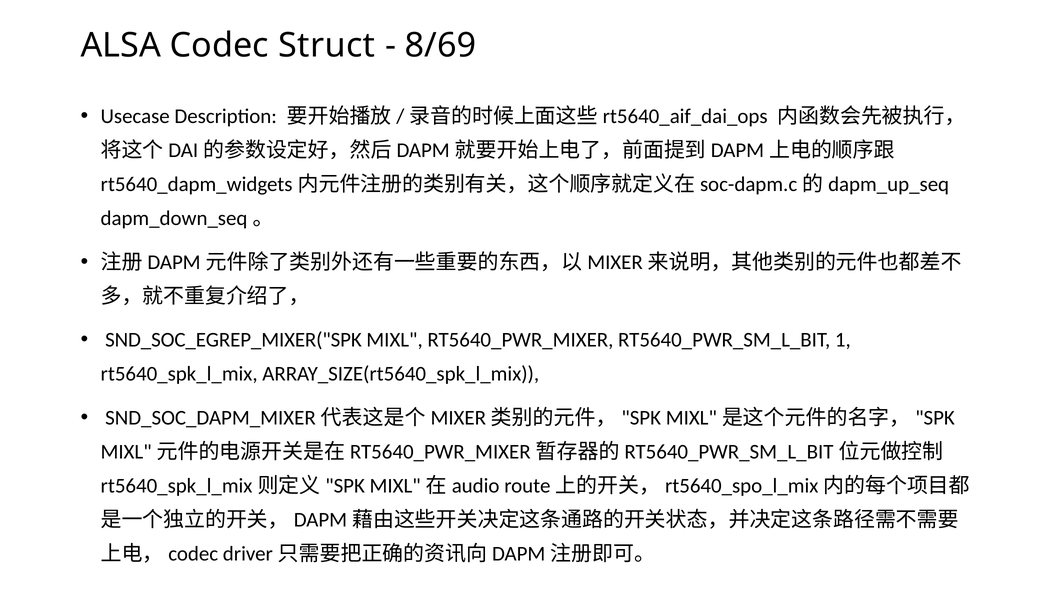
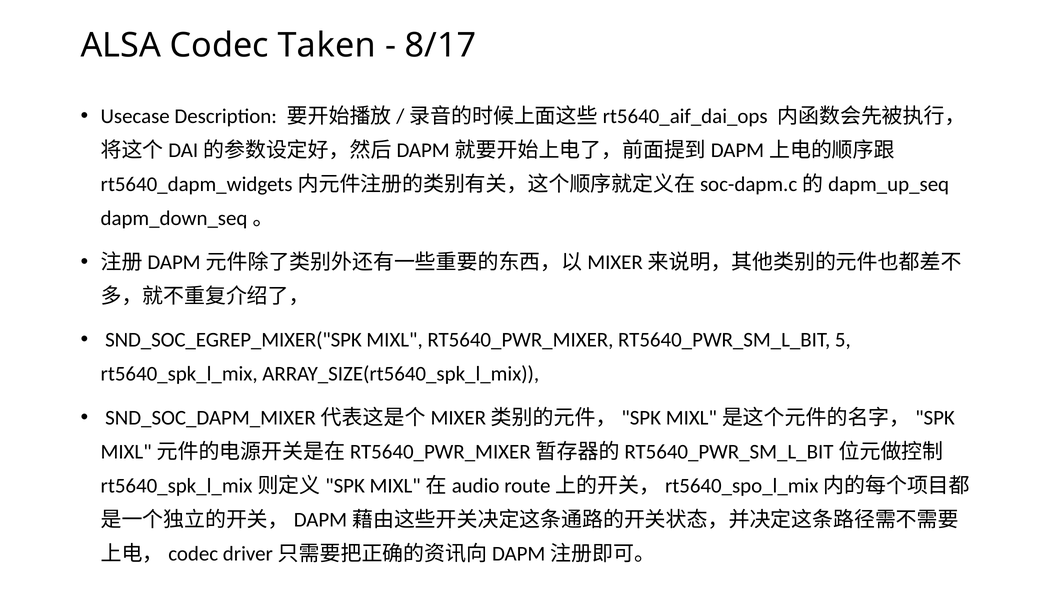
Struct: Struct -> Taken (327, 45)
8/69: 8/69 -> 8/17 (441, 45)
1: 1 -> 5 (843, 340)
